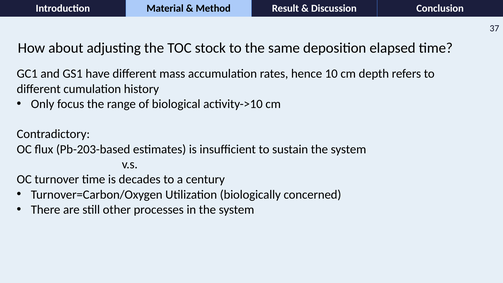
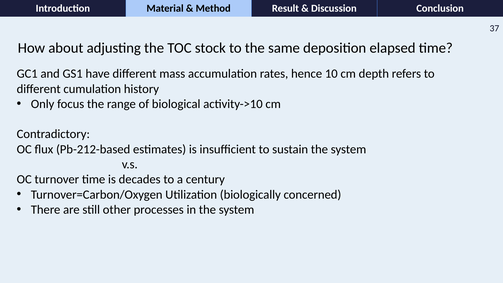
Pb-203-based: Pb-203-based -> Pb-212-based (93, 149)
